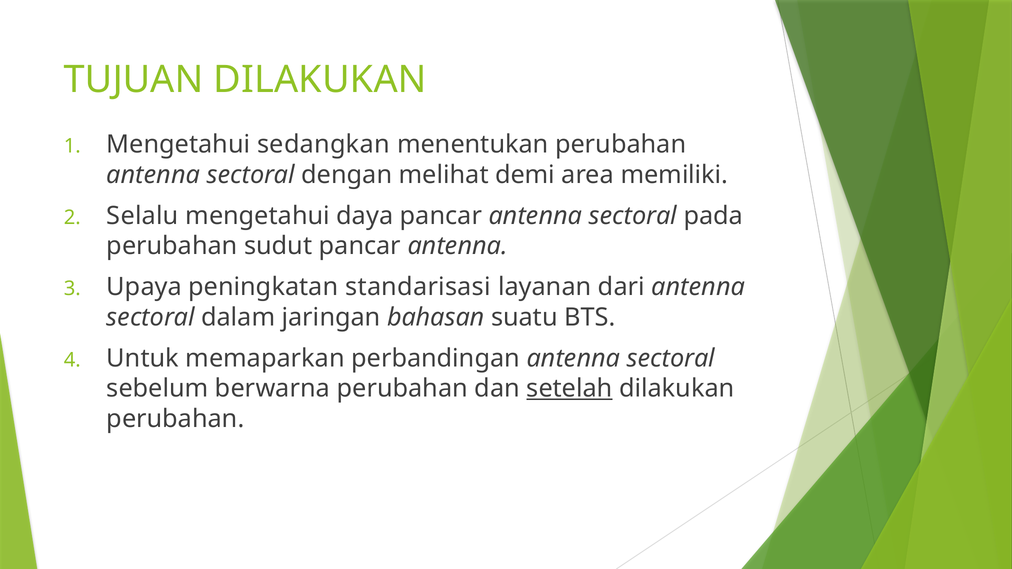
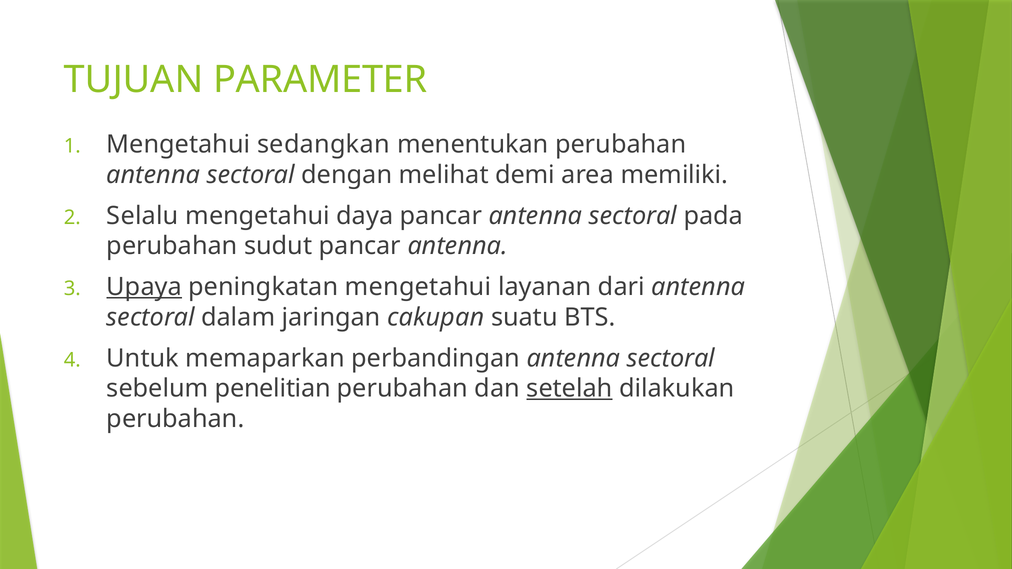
TUJUAN DILAKUKAN: DILAKUKAN -> PARAMETER (320, 80)
Upaya underline: none -> present (144, 287)
peningkatan standarisasi: standarisasi -> mengetahui (418, 287)
bahasan: bahasan -> cakupan (436, 317)
berwarna: berwarna -> penelitian (273, 389)
